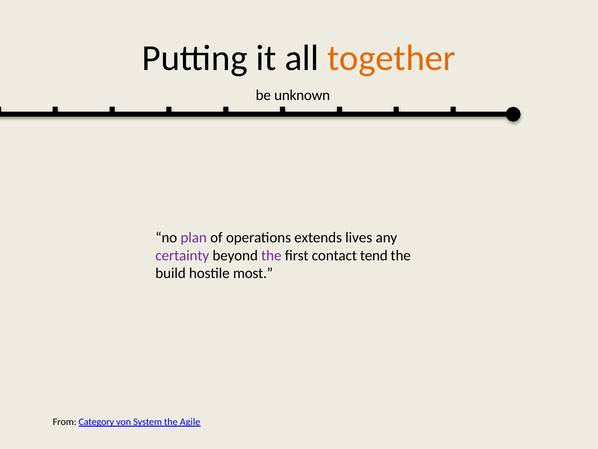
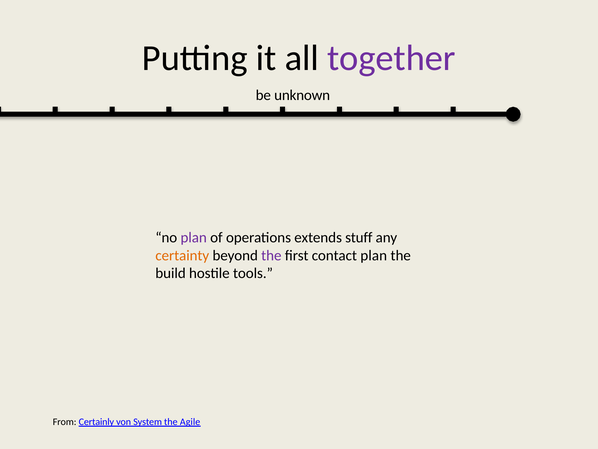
together colour: orange -> purple (391, 58)
lives: lives -> stuff (359, 237)
certainty colour: purple -> orange (182, 255)
contact tend: tend -> plan (374, 255)
most: most -> tools (253, 273)
Category: Category -> Certainly (96, 421)
